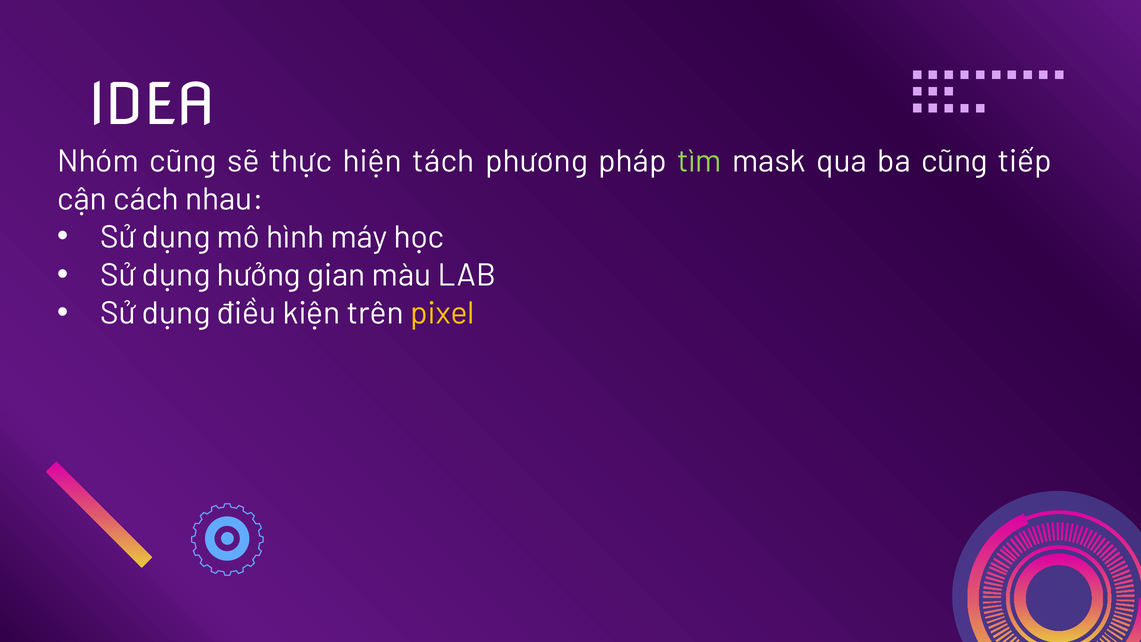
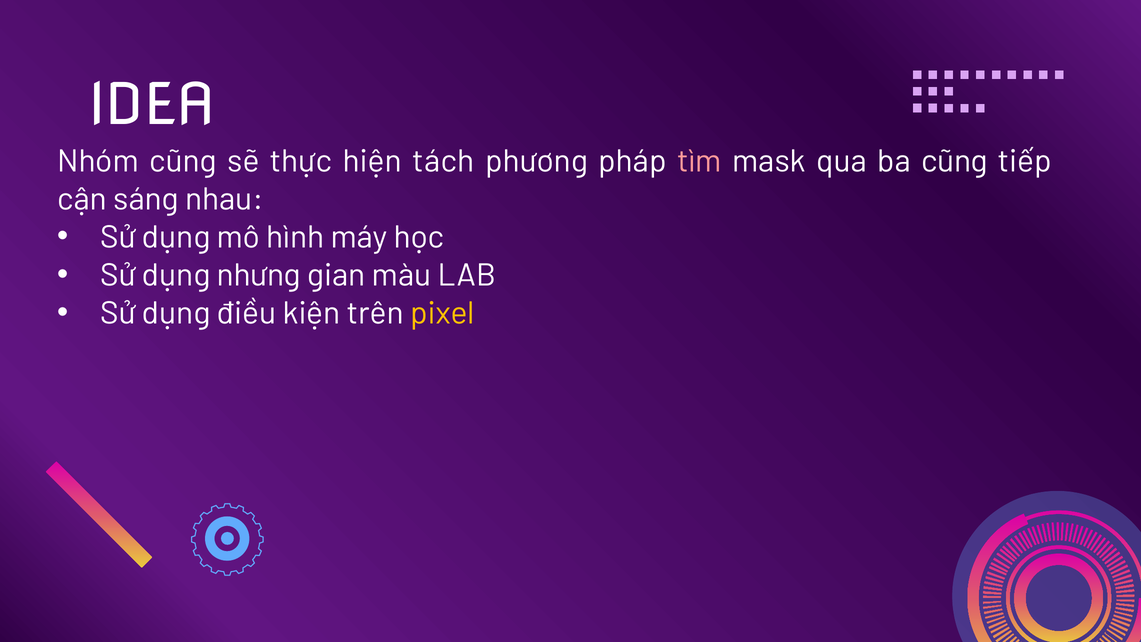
tìm colour: light green -> pink (699, 161)
cách: cách -> sáng (146, 199)
hưởng: hưởng -> nhưng (259, 275)
